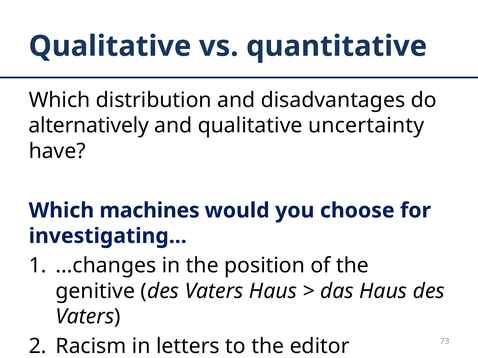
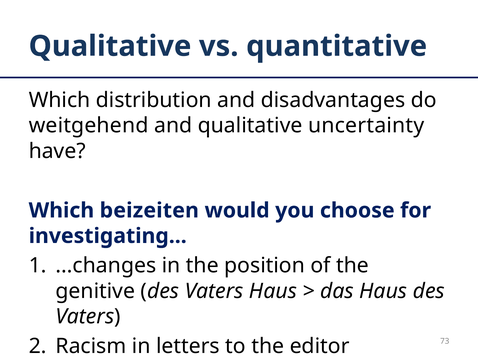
alternatively: alternatively -> weitgehend (89, 126)
machines: machines -> beizeiten (149, 211)
